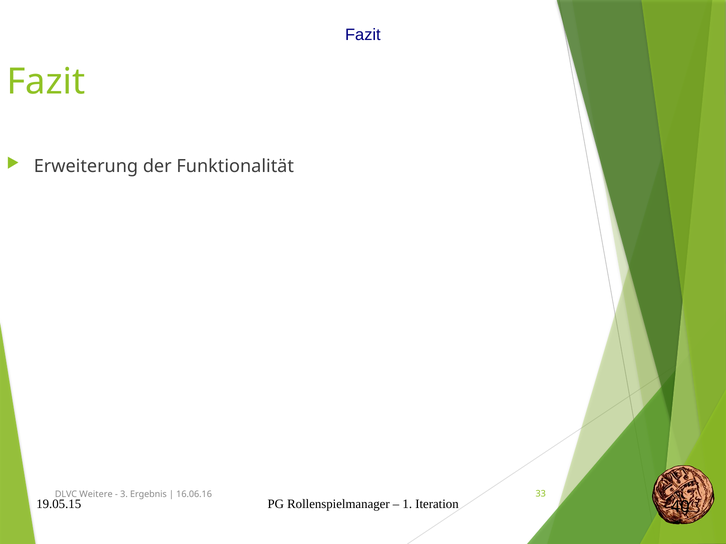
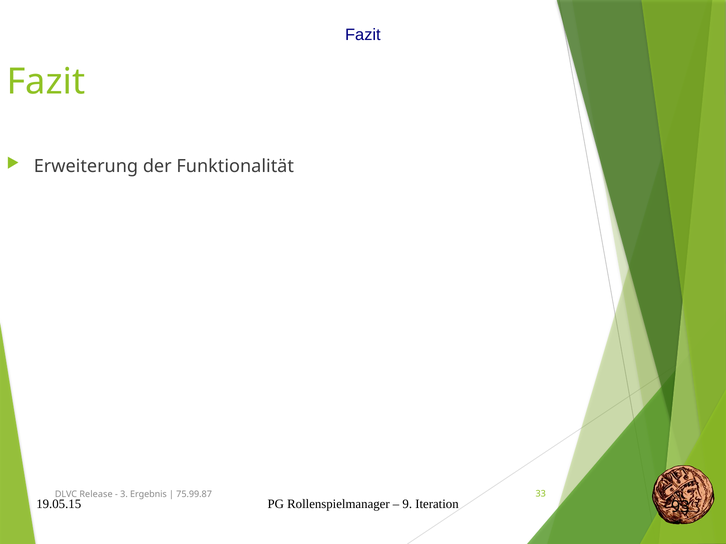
Weitere: Weitere -> Release (96, 495)
16.06.16: 16.06.16 -> 75.99.87 (194, 495)
1: 1 -> 9 (407, 505)
40: 40 -> 93 (680, 507)
